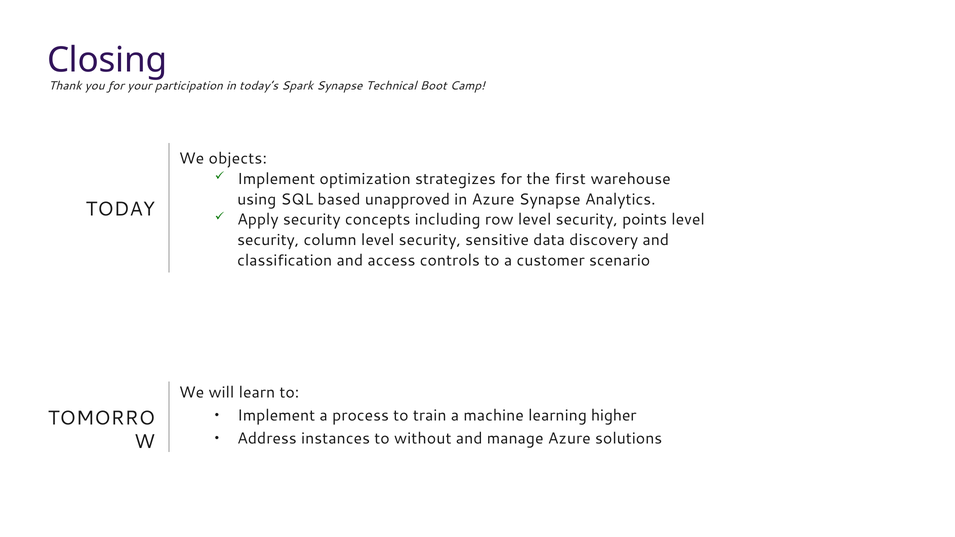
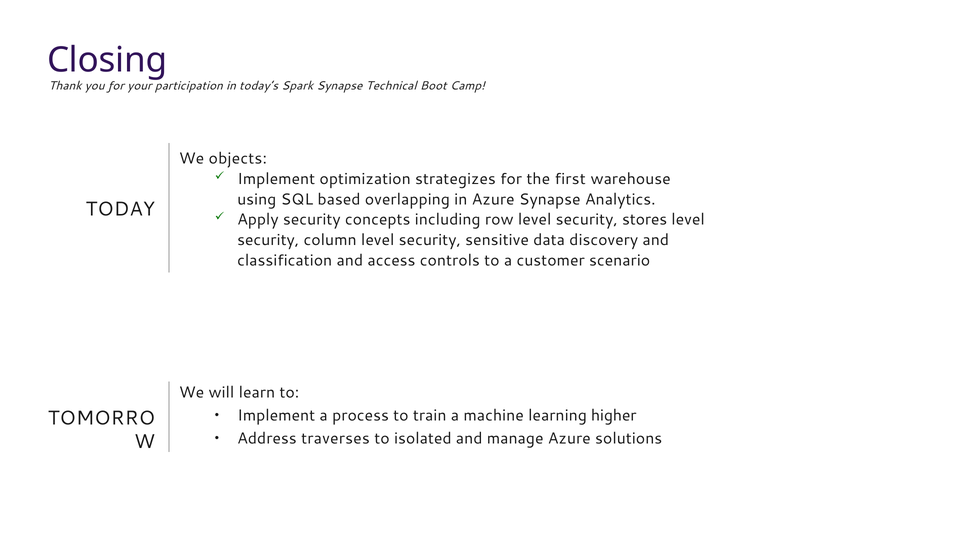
unapproved: unapproved -> overlapping (407, 199)
points: points -> stores (645, 220)
instances: instances -> traverses (335, 439)
without: without -> isolated (423, 439)
